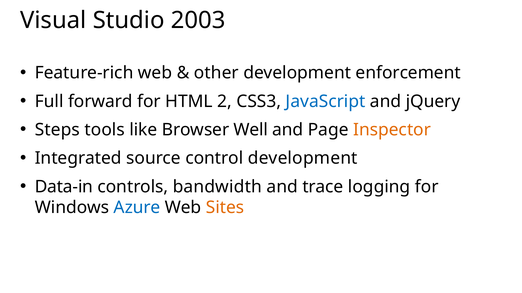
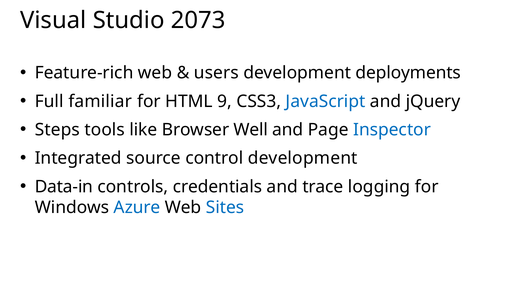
2003: 2003 -> 2073 (198, 20)
other: other -> users (216, 73)
enforcement: enforcement -> deployments (408, 73)
forward: forward -> familiar (100, 102)
2: 2 -> 9 (225, 102)
Inspector colour: orange -> blue (392, 130)
bandwidth: bandwidth -> credentials (217, 187)
Sites colour: orange -> blue (225, 208)
